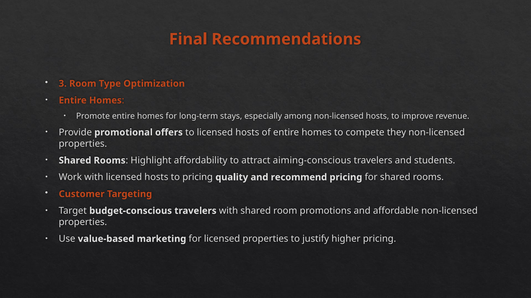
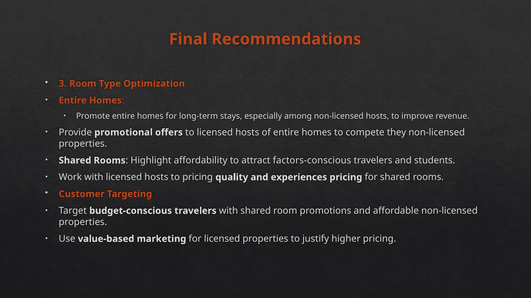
aiming-conscious: aiming-conscious -> factors-conscious (312, 161)
recommend: recommend -> experiences (299, 178)
